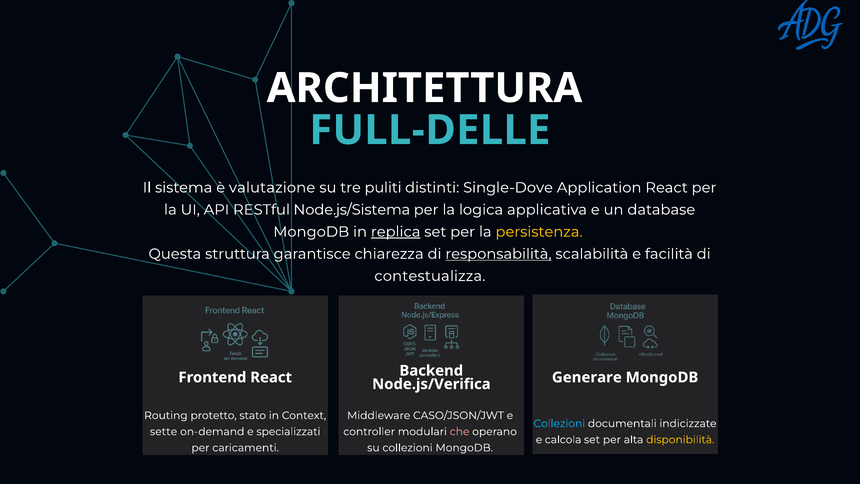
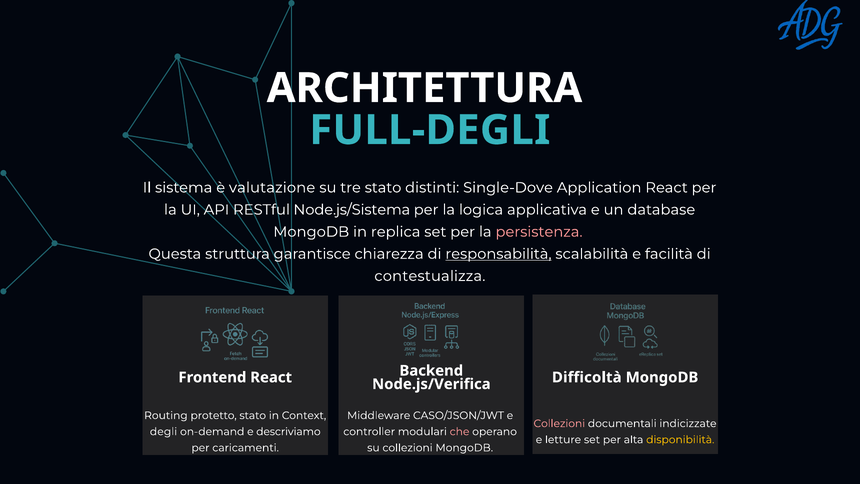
FULL-DELLE: FULL-DELLE -> FULL-DEGLI (430, 130)
tre puliti: puliti -> stato (383, 188)
replica underline: present -> none (396, 232)
persistenza colour: yellow -> pink (539, 232)
Generare: Generare -> Difficoltà (587, 377)
Collezioni colour: light blue -> pink (559, 423)
sette: sette -> degli (164, 431)
specializzati: specializzati -> descriviamo (288, 431)
calcola: calcola -> letture (563, 439)
